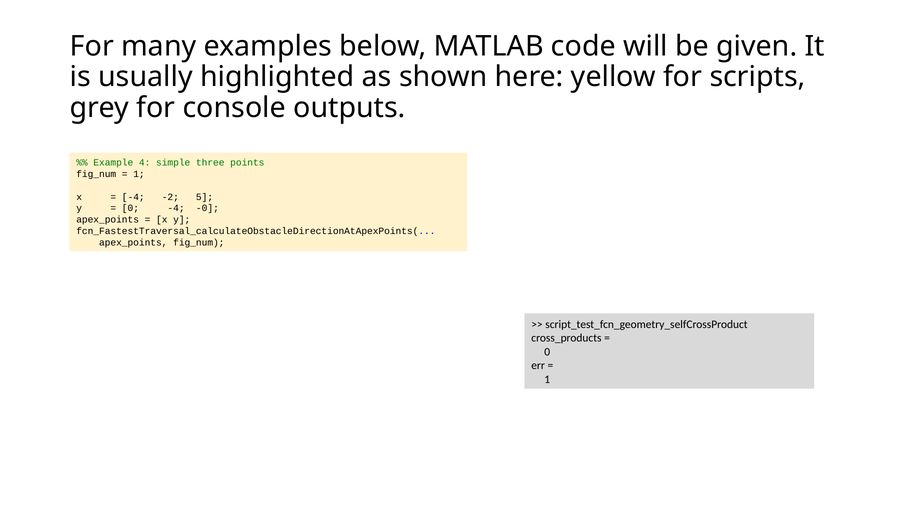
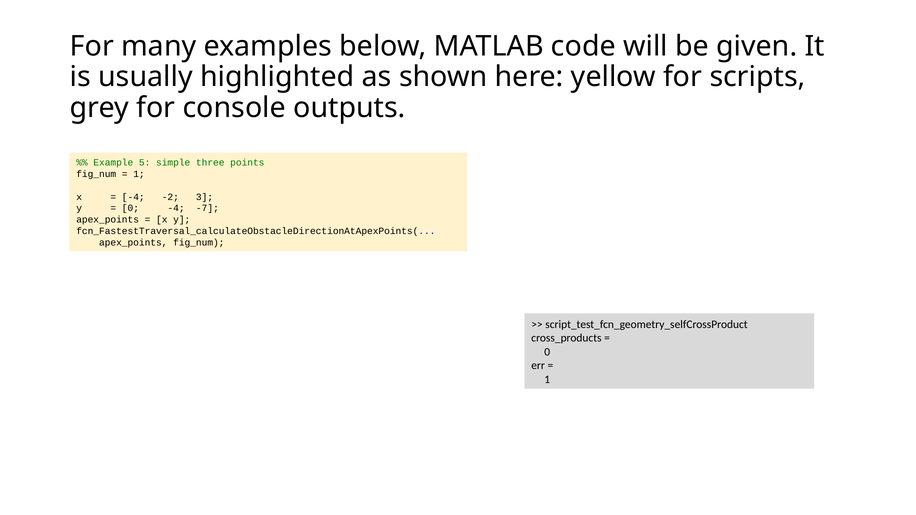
4: 4 -> 5 (145, 163)
5: 5 -> 3 (205, 197)
-0: -0 -> -7 (207, 208)
